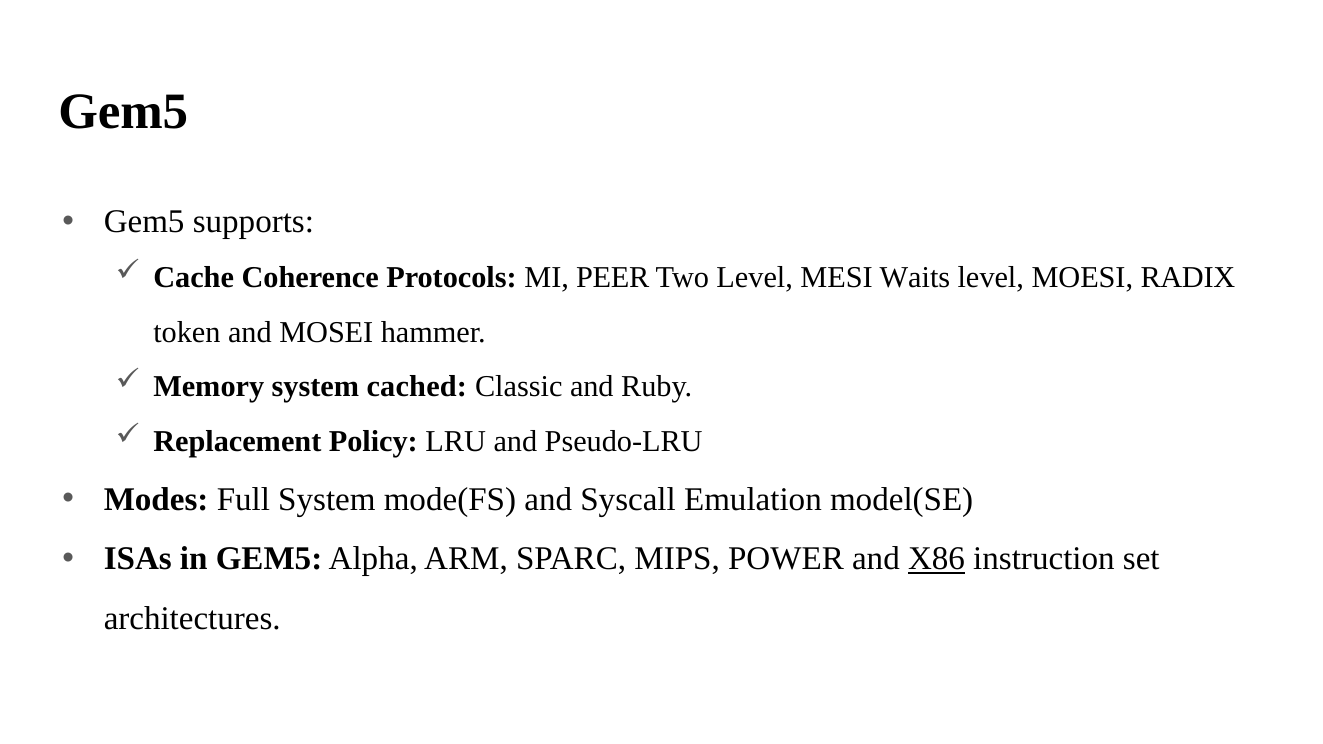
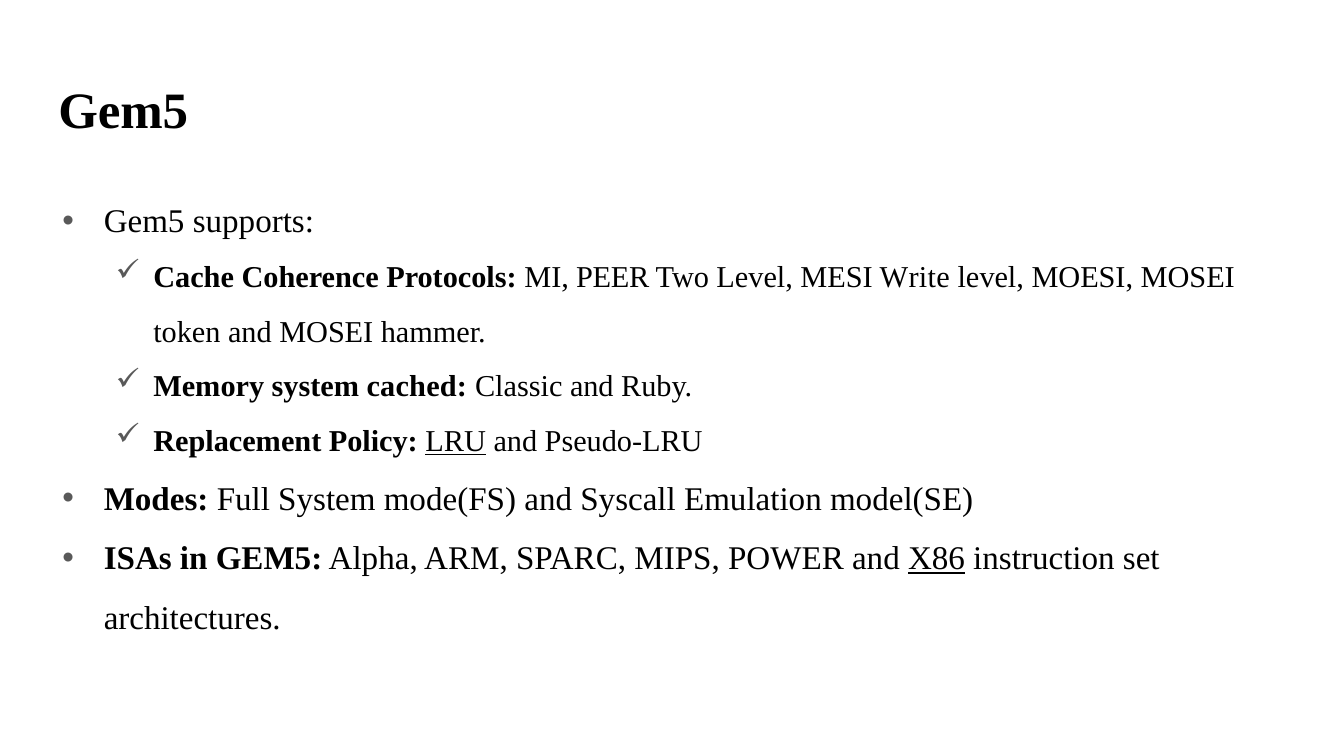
Waits: Waits -> Write (915, 278)
MOESI RADIX: RADIX -> MOSEI (1188, 278)
LRU underline: none -> present (456, 442)
